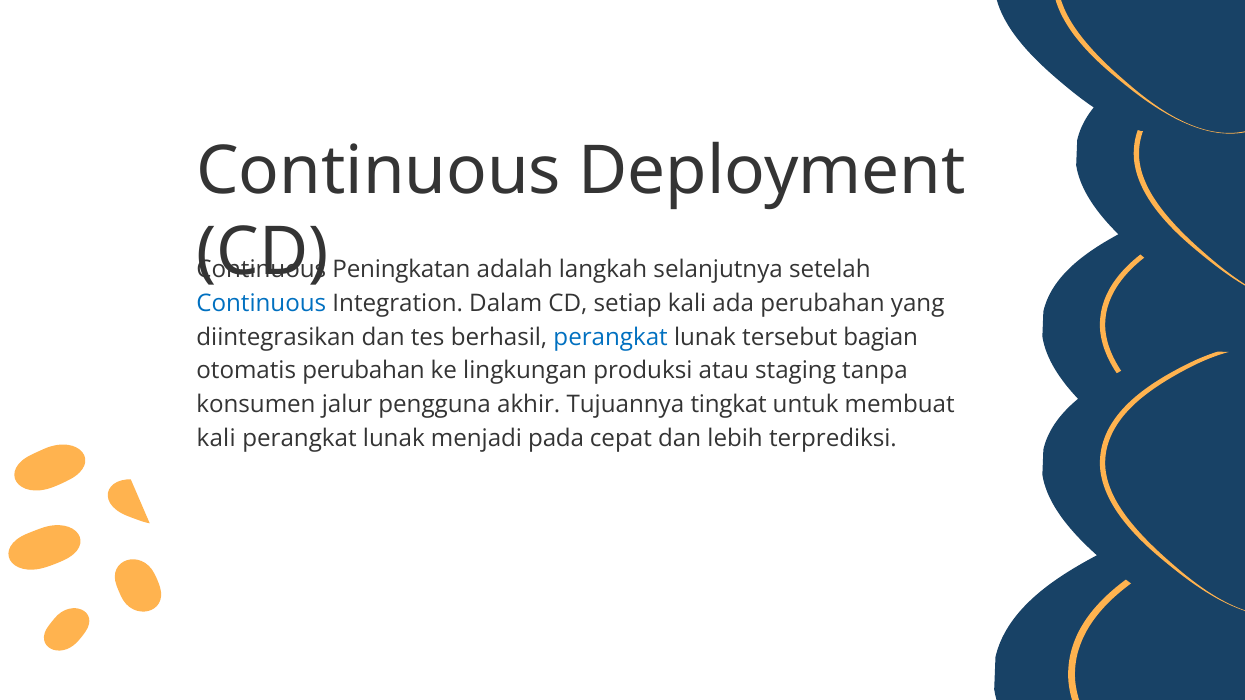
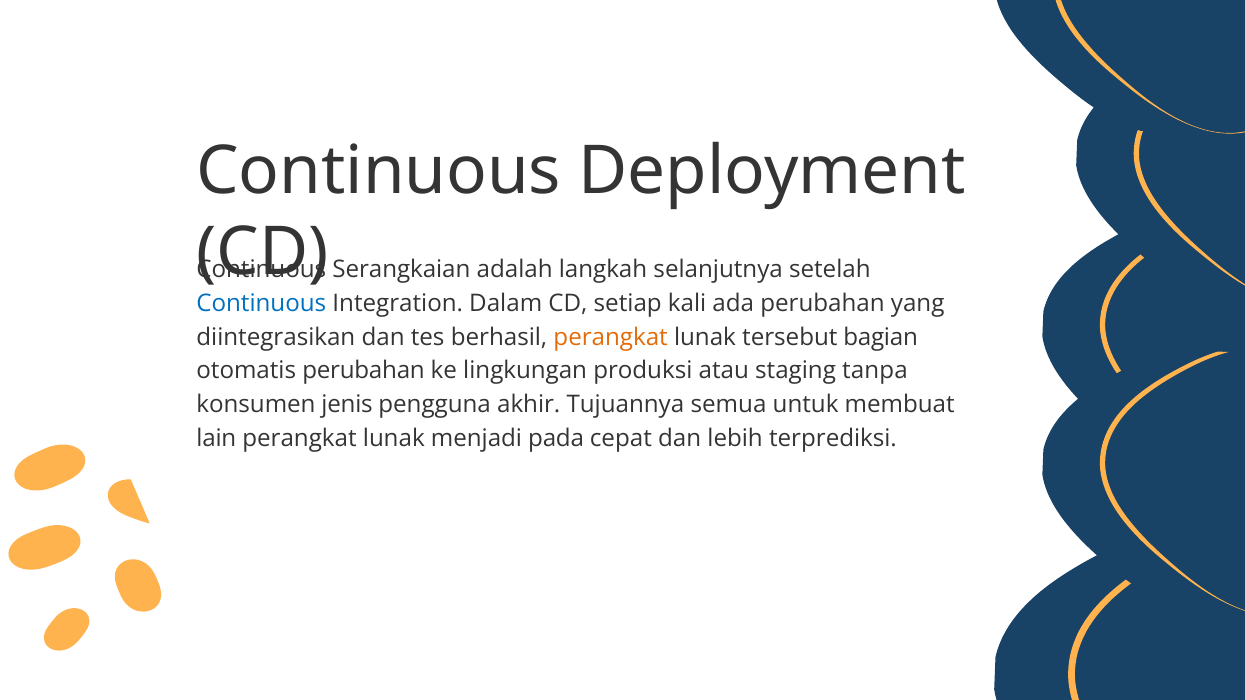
Peningkatan: Peningkatan -> Serangkaian (401, 269)
perangkat colour: blue -> orange (611, 337)
jalur: jalur -> jenis (347, 405)
tingkat: tingkat -> semua (728, 405)
kali: kali -> lain (216, 439)
